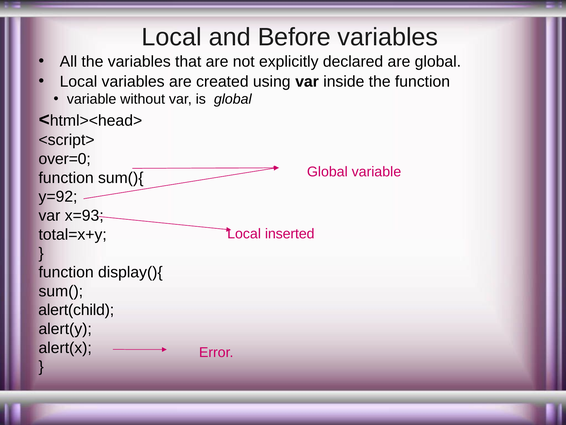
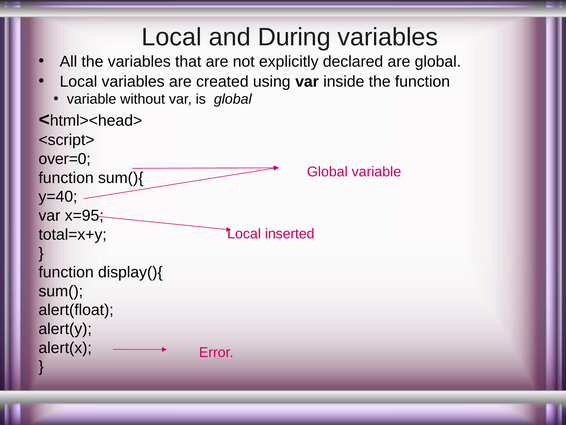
Before: Before -> During (294, 37)
y=92: y=92 -> y=40 (58, 196)
x=93: x=93 -> x=95 (84, 215)
alert(child: alert(child -> alert(float (76, 310)
